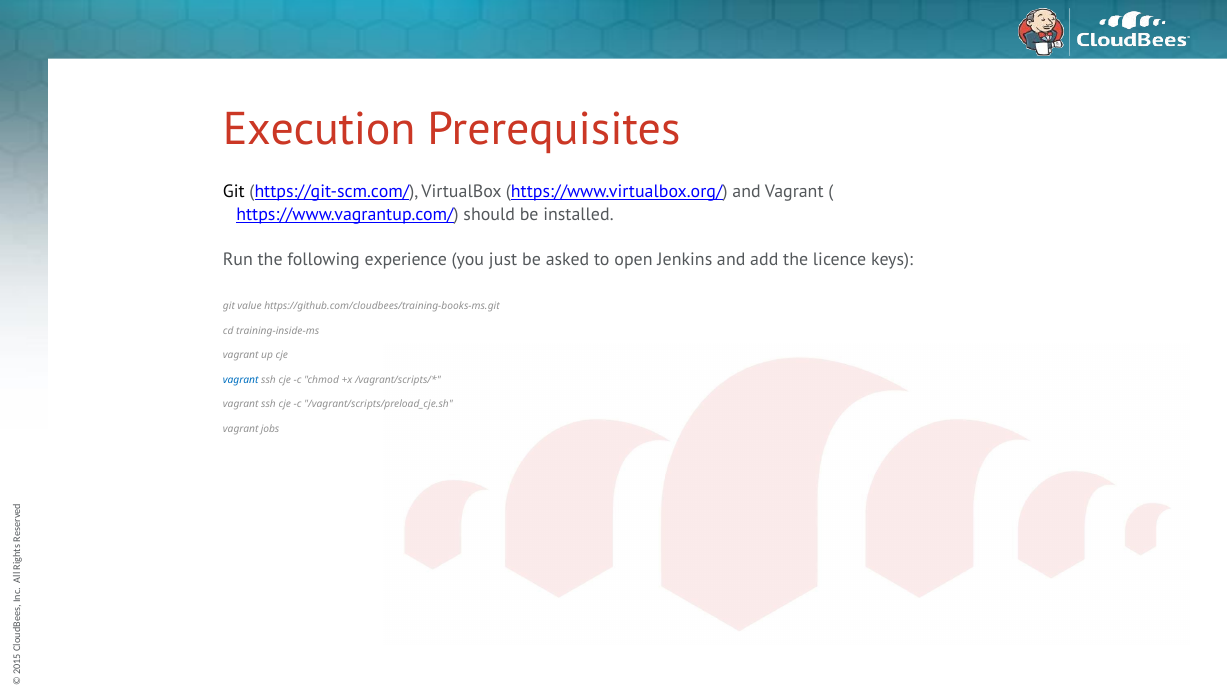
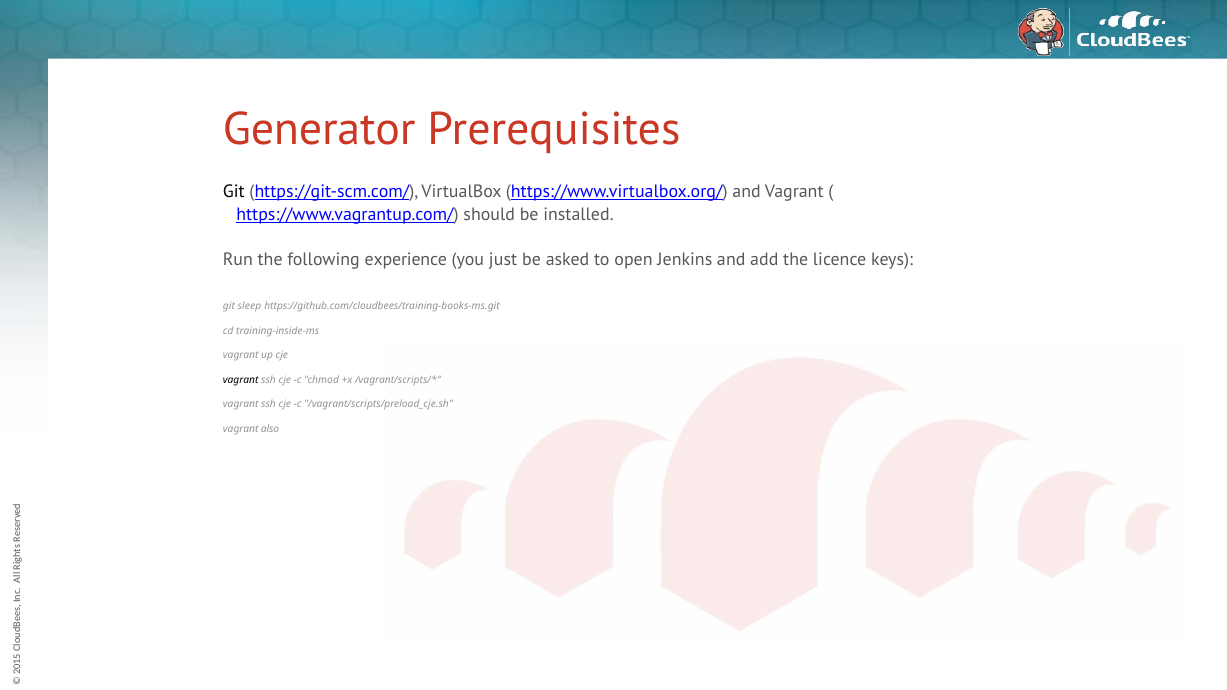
Execution: Execution -> Generator (319, 129)
value: value -> sleep (249, 306)
vagrant colour: blue -> black (241, 380)
jobs: jobs -> also (270, 429)
